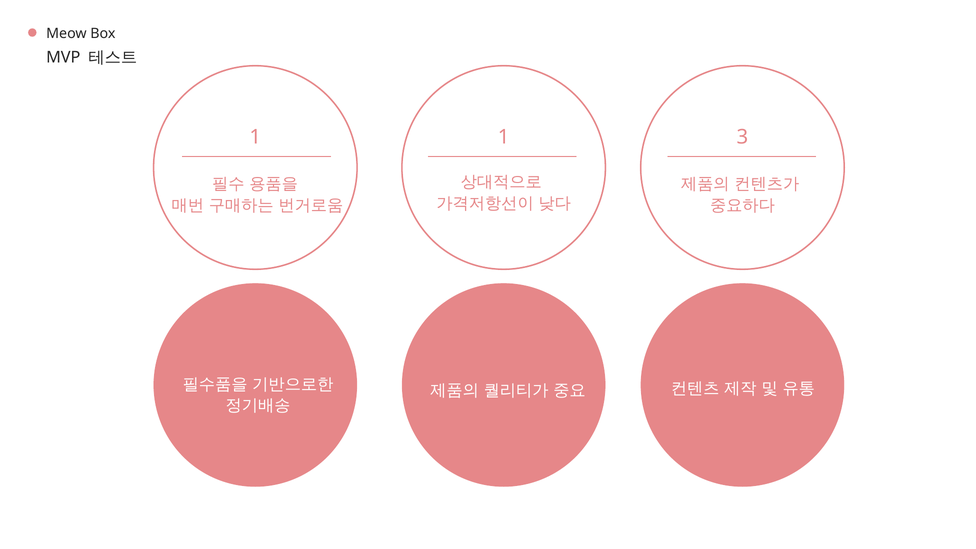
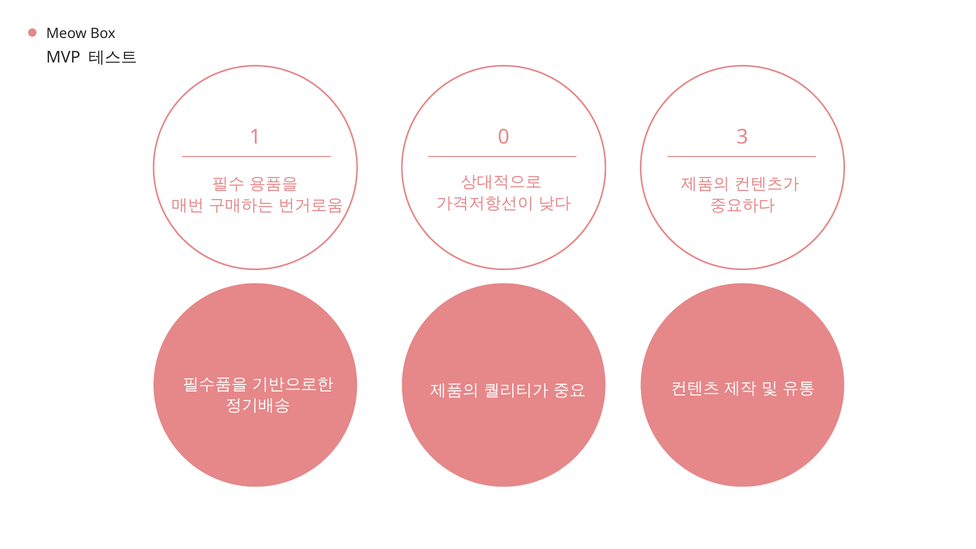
1 1: 1 -> 0 (504, 137)
